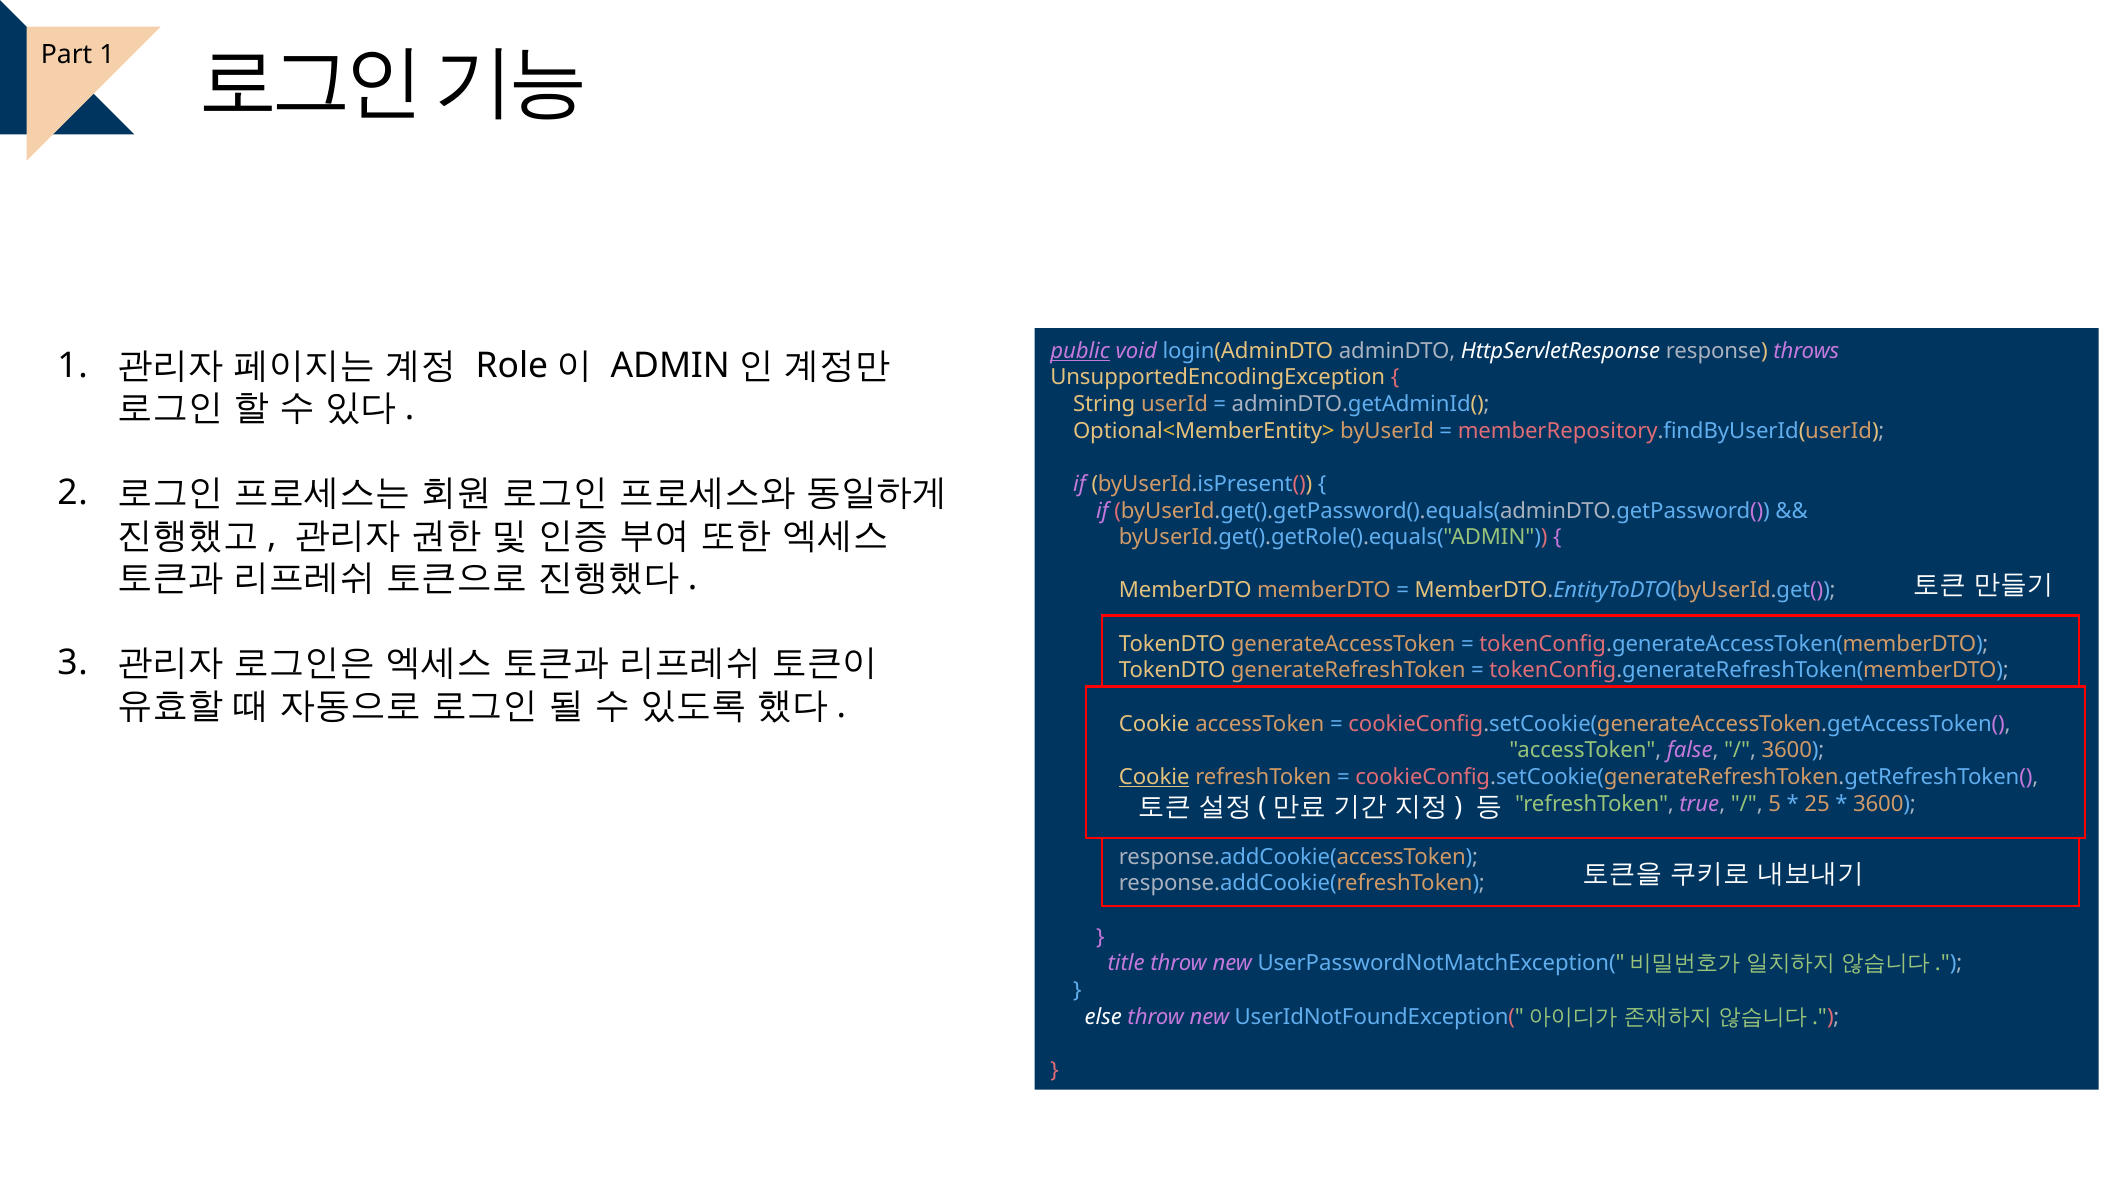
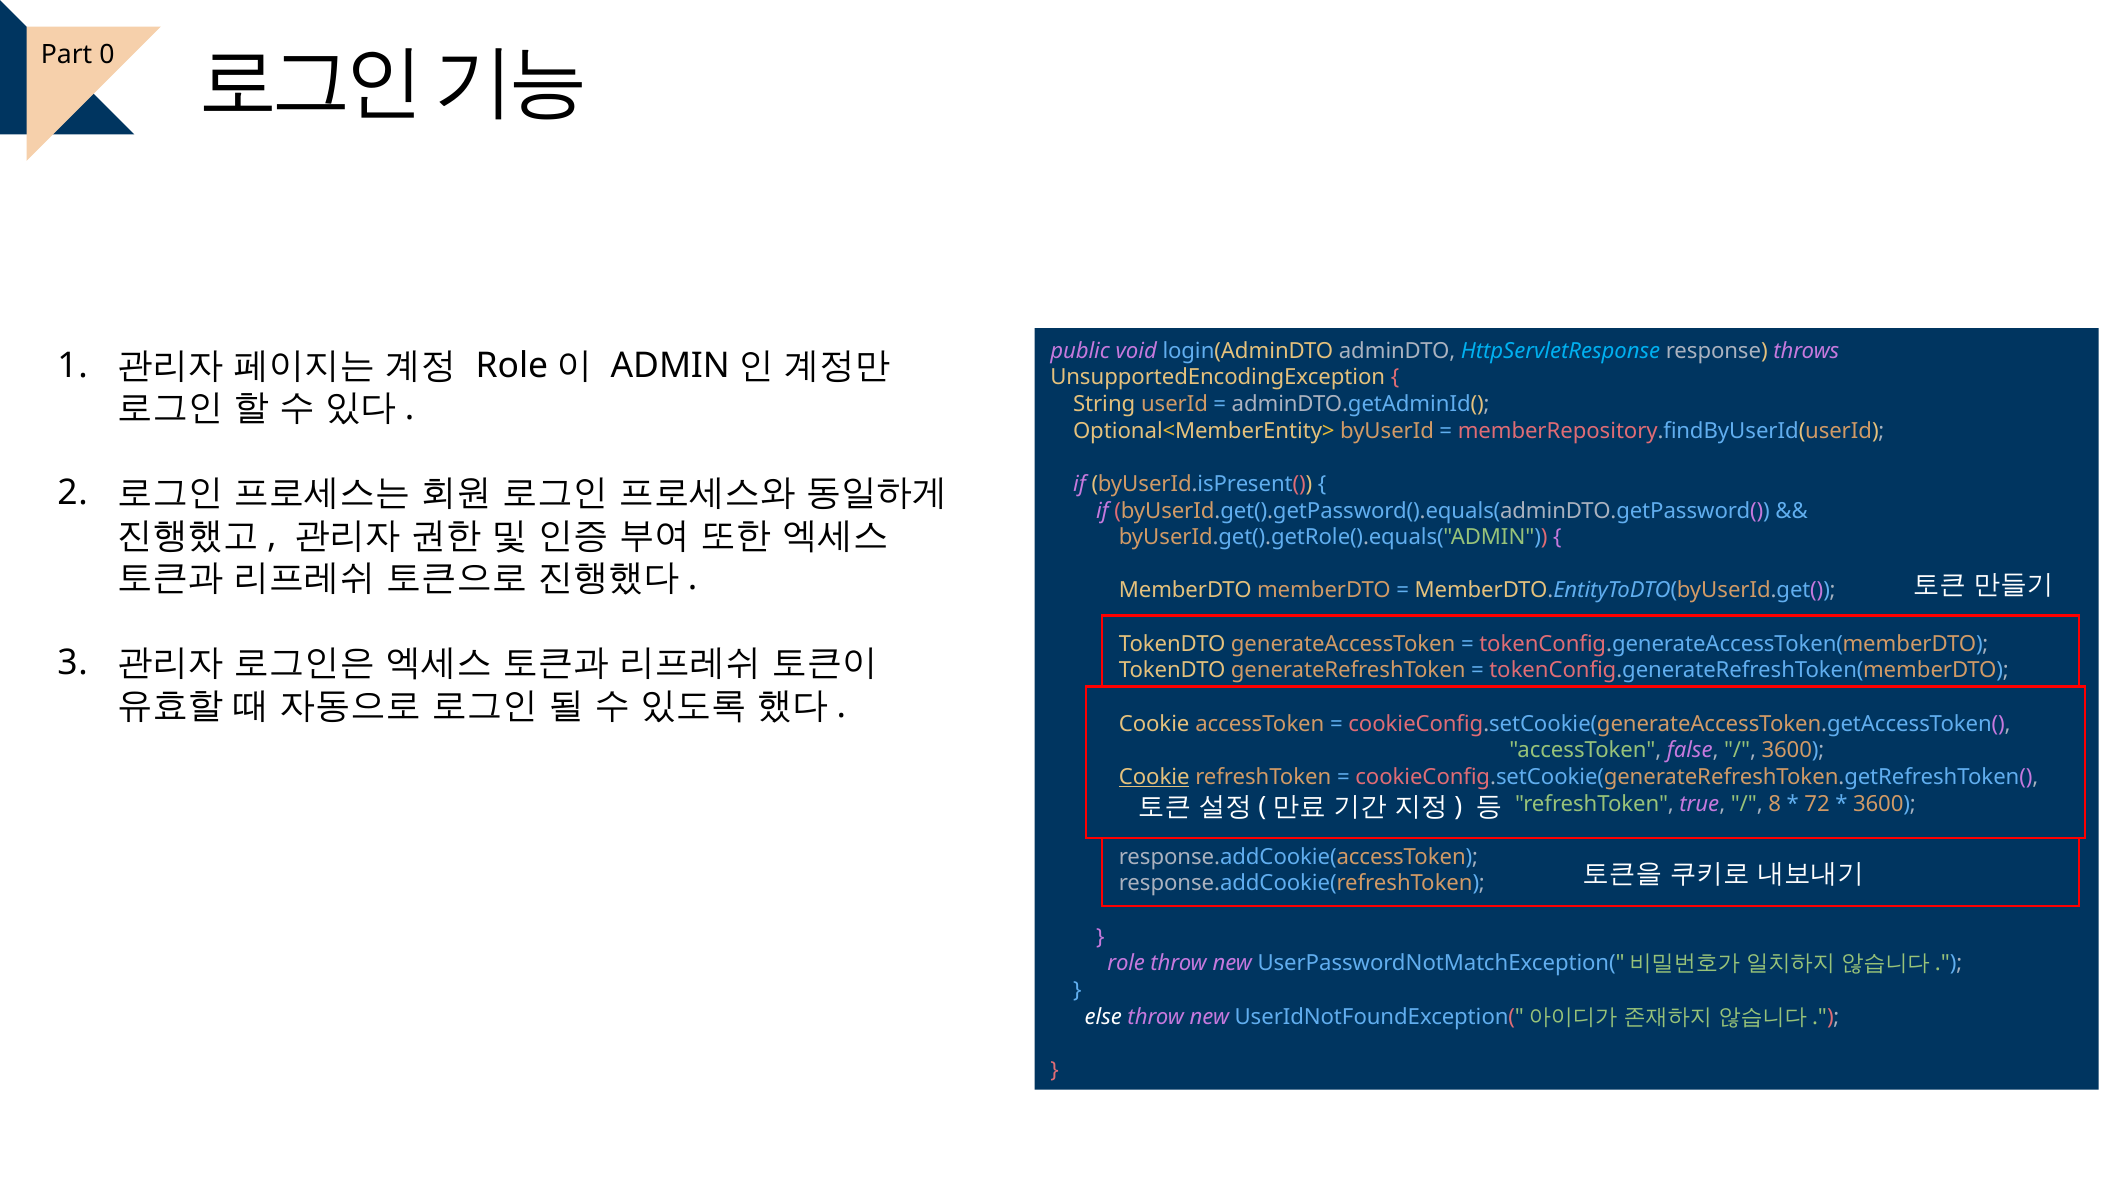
Part 1: 1 -> 0 (107, 55)
public underline: present -> none (1080, 351)
HttpServletResponse colour: white -> light blue (1560, 351)
5: 5 -> 8 (1775, 804)
25: 25 -> 72 (1817, 804)
title: title -> role (1126, 964)
